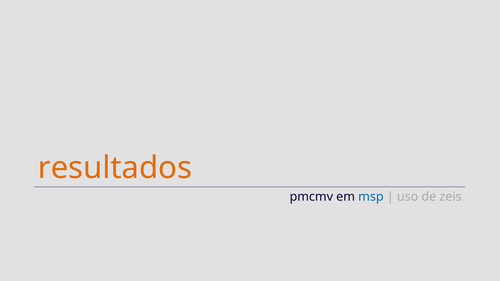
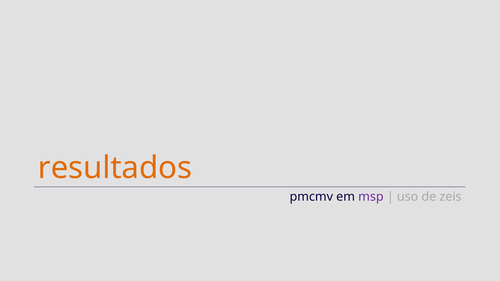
msp colour: blue -> purple (371, 197)
